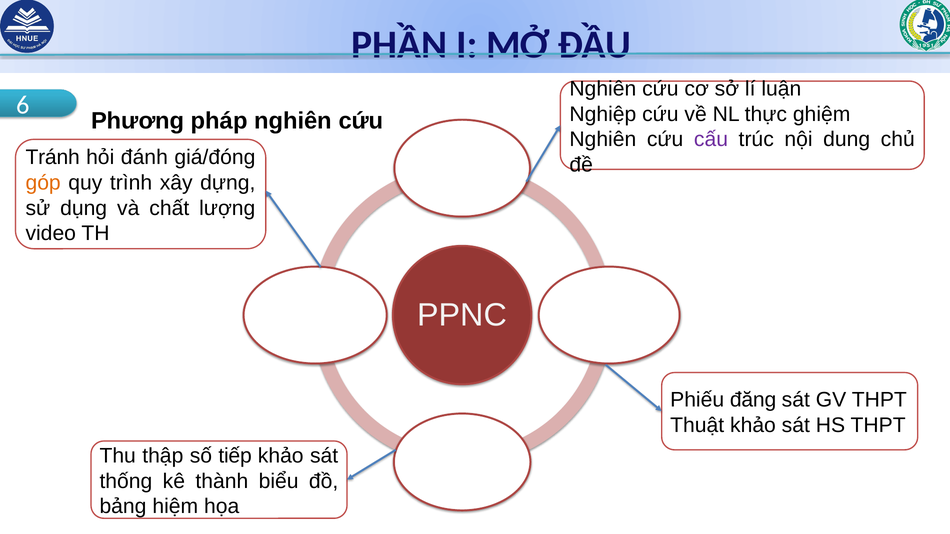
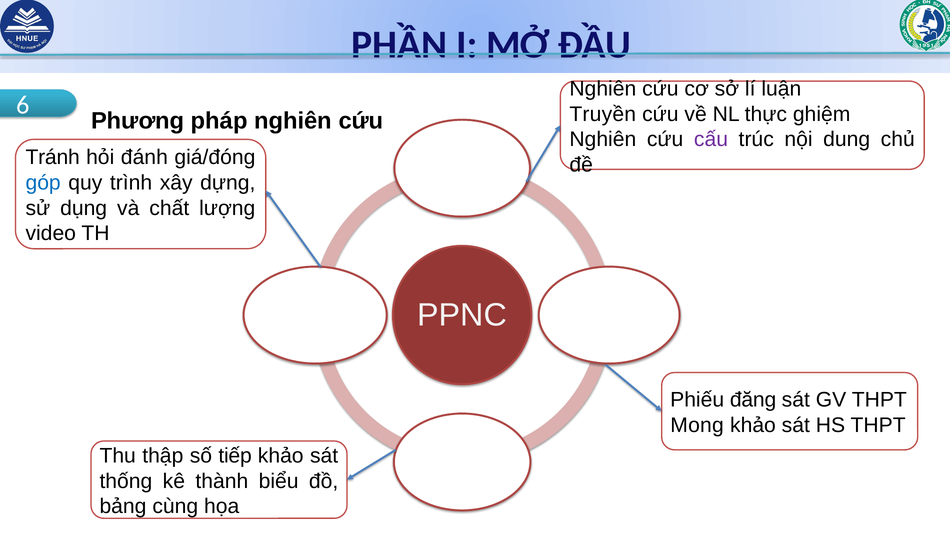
Nghiệp: Nghiệp -> Truyền (603, 114)
góp colour: orange -> blue (43, 183)
Thuật: Thuật -> Mong (697, 426)
hiệm: hiệm -> cùng (175, 507)
